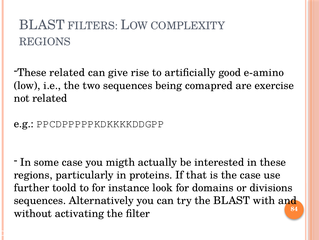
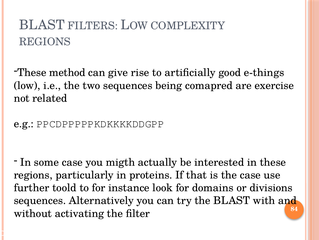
These related: related -> method (67, 72)
e-amino: e-amino -> e-things (264, 72)
